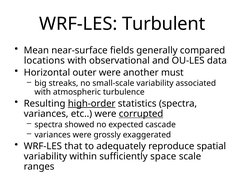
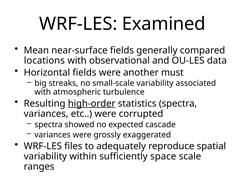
Turbulent: Turbulent -> Examined (164, 24)
Horizontal outer: outer -> fields (84, 72)
corrupted underline: present -> none (141, 114)
that: that -> files (73, 146)
